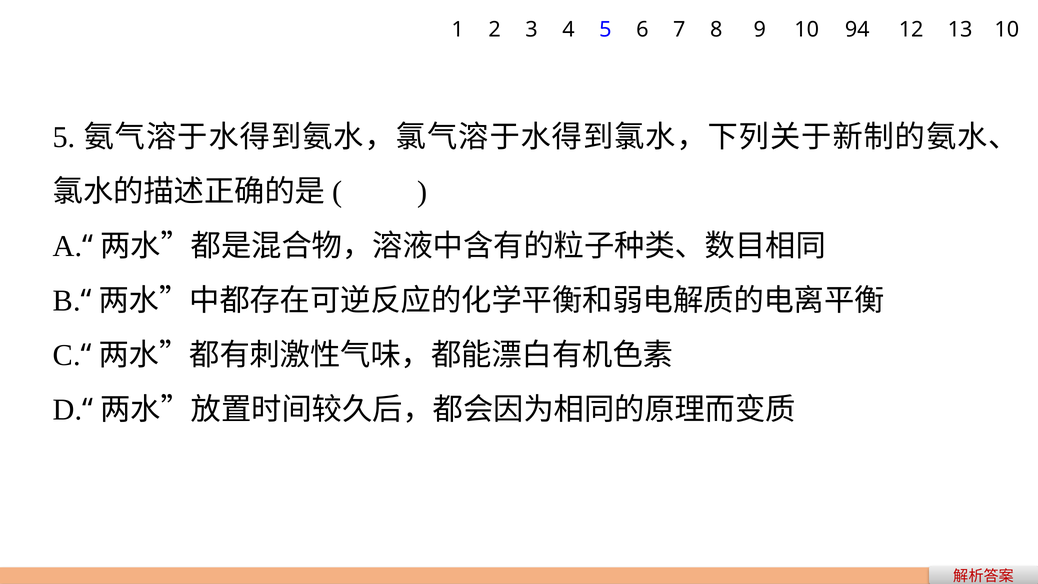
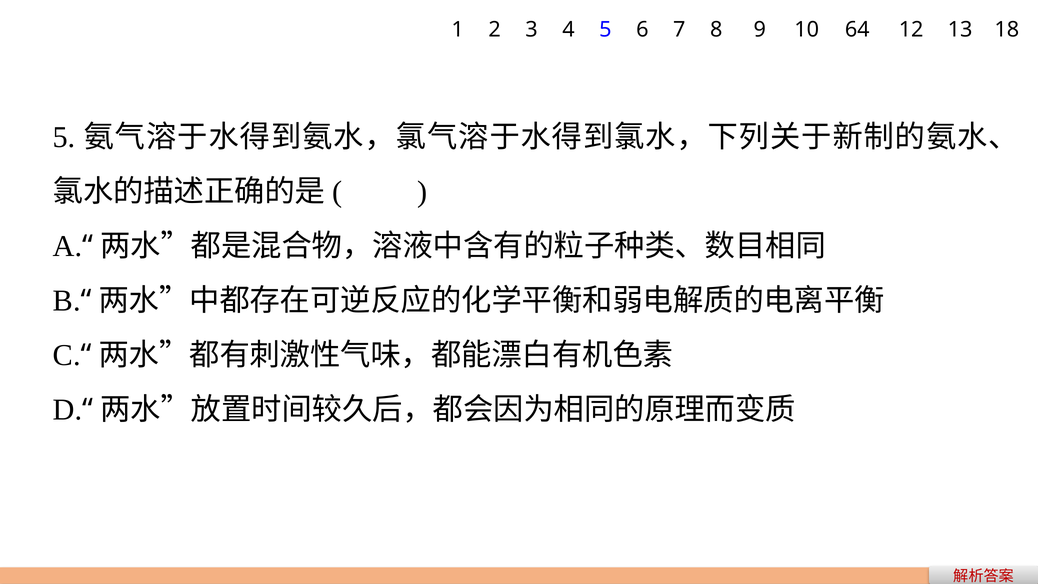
94: 94 -> 64 (857, 30)
13 10: 10 -> 18 (1007, 30)
